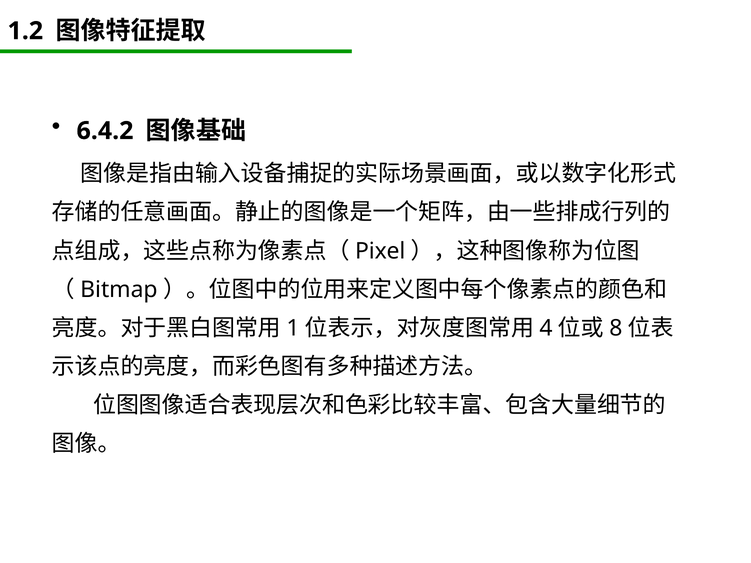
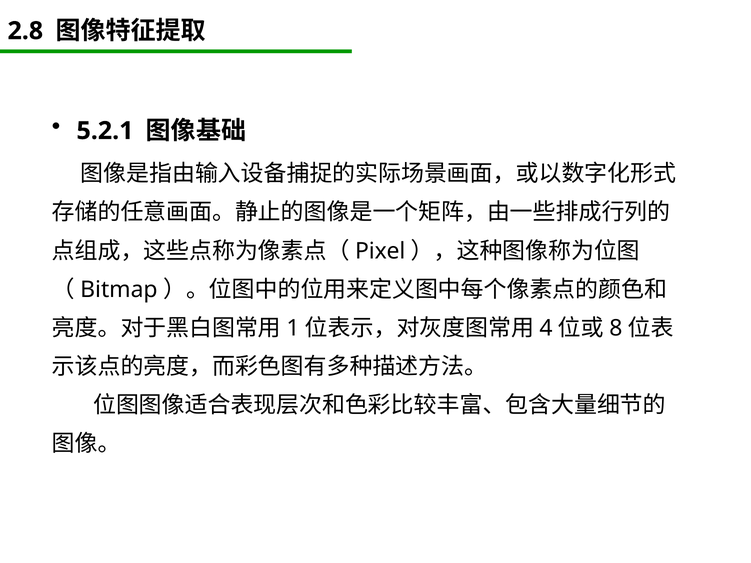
1.2: 1.2 -> 2.8 (25, 31)
6.4.2: 6.4.2 -> 5.2.1 (105, 131)
